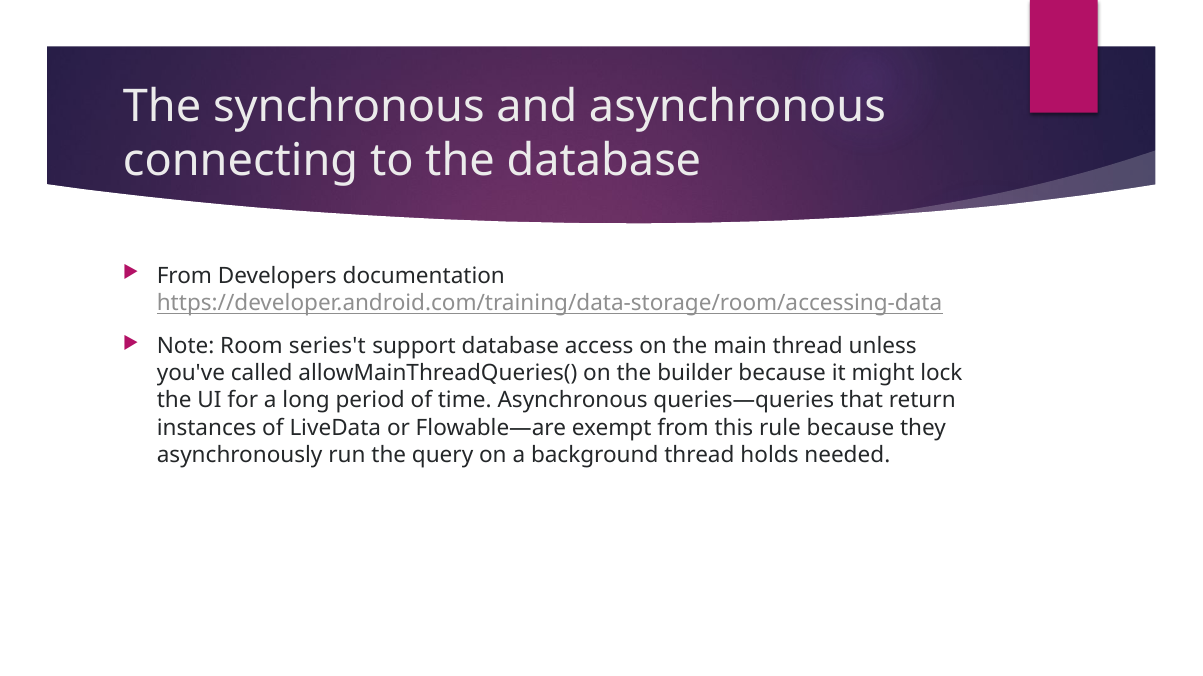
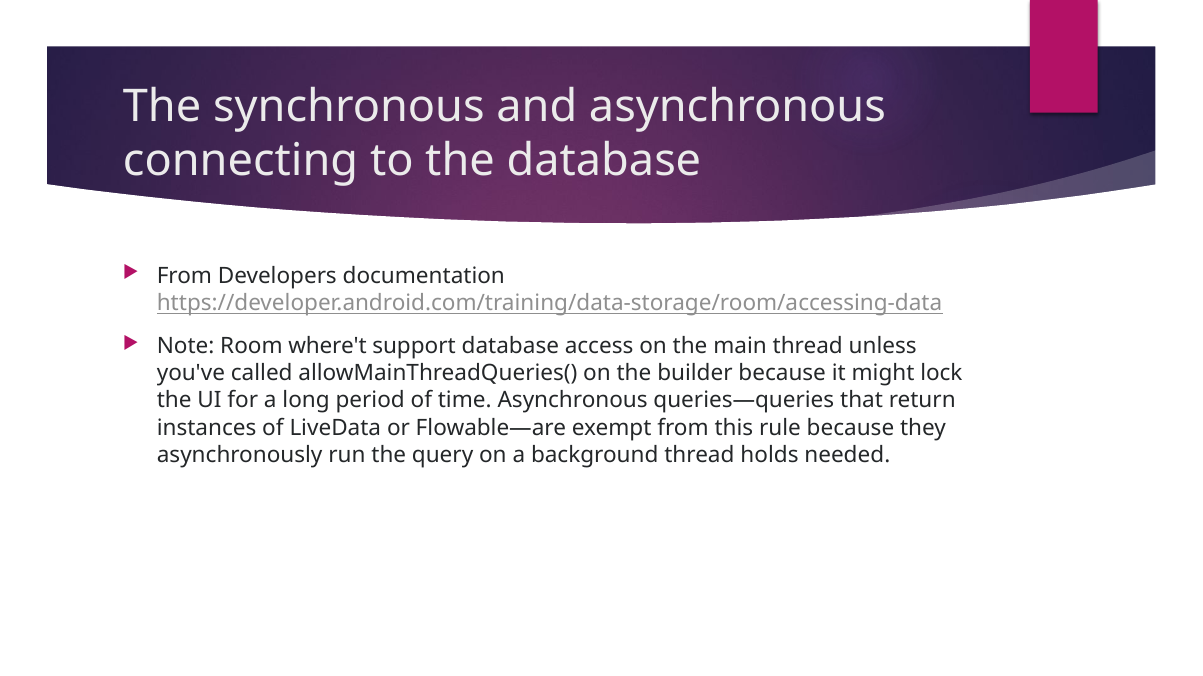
series't: series't -> where't (328, 347)
